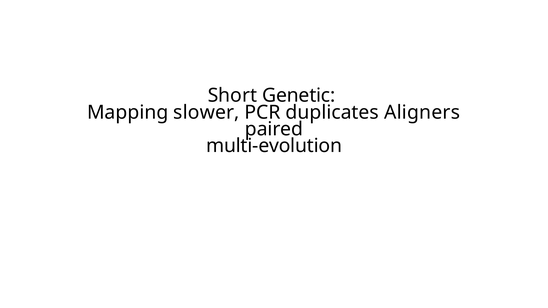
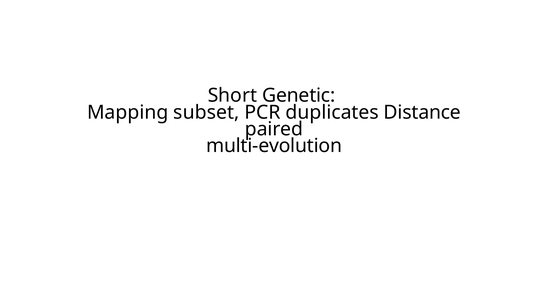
slower: slower -> subset (206, 112)
Aligners: Aligners -> Distance (422, 112)
